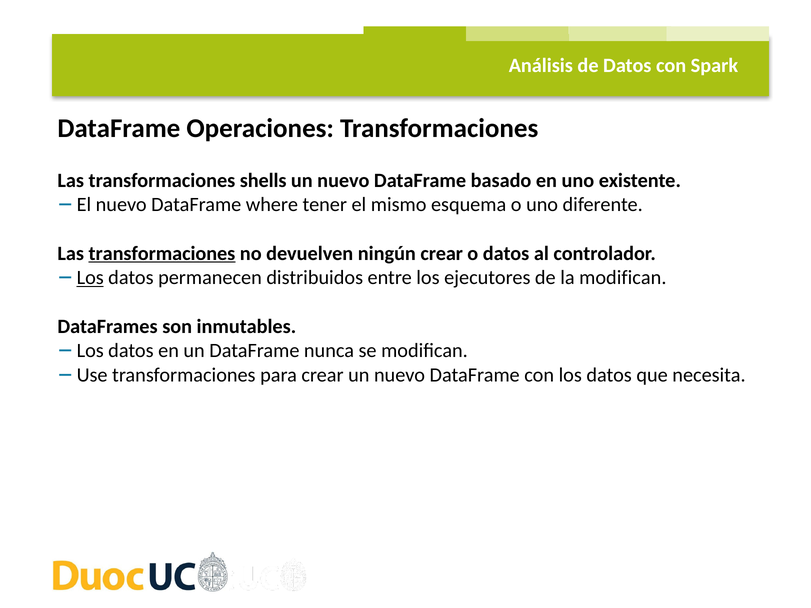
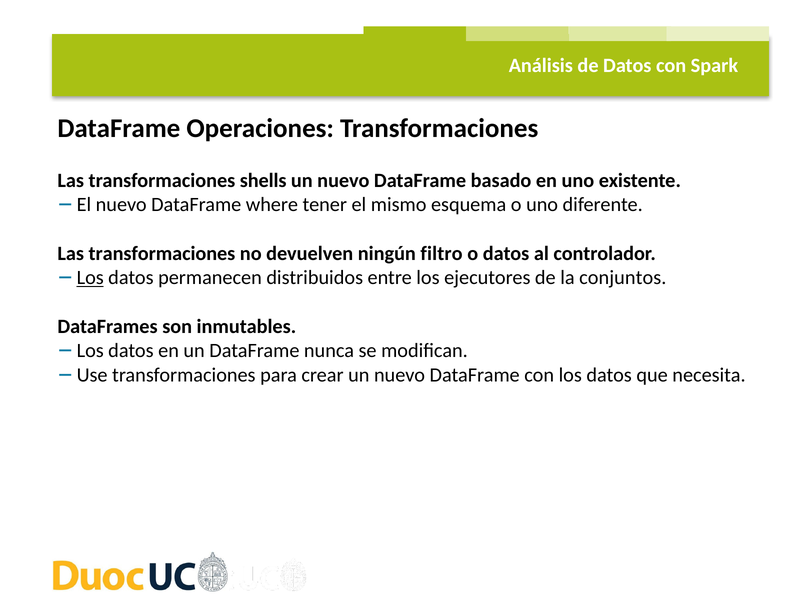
transformaciones underline: present -> none (162, 253)
ningún crear: crear -> filtro (442, 253)
la modifican: modifican -> conjuntos (623, 278)
